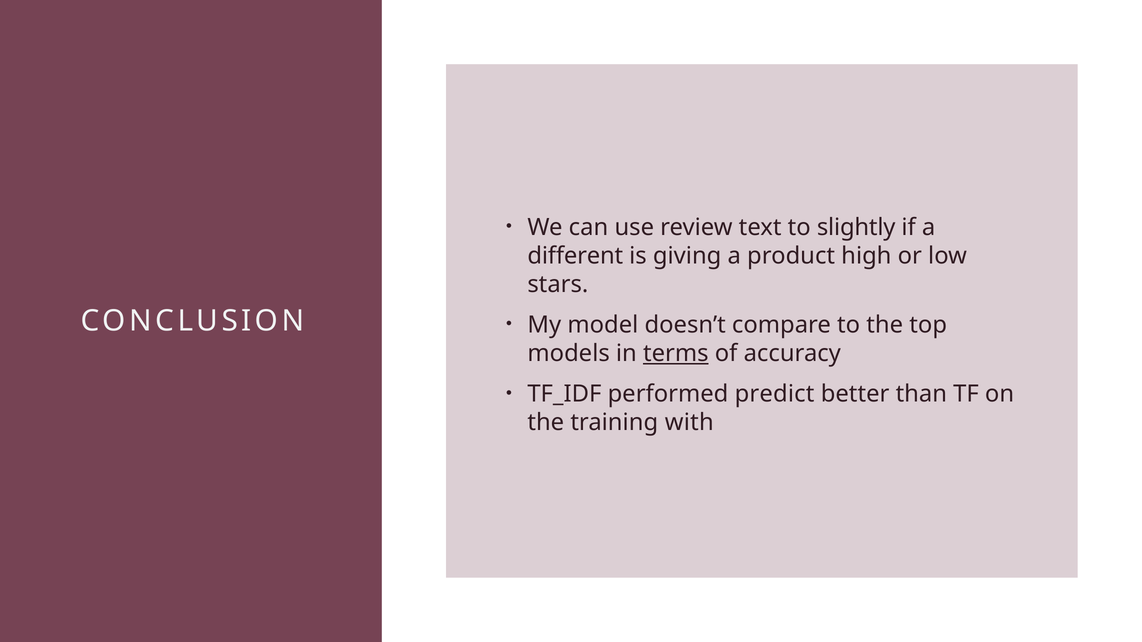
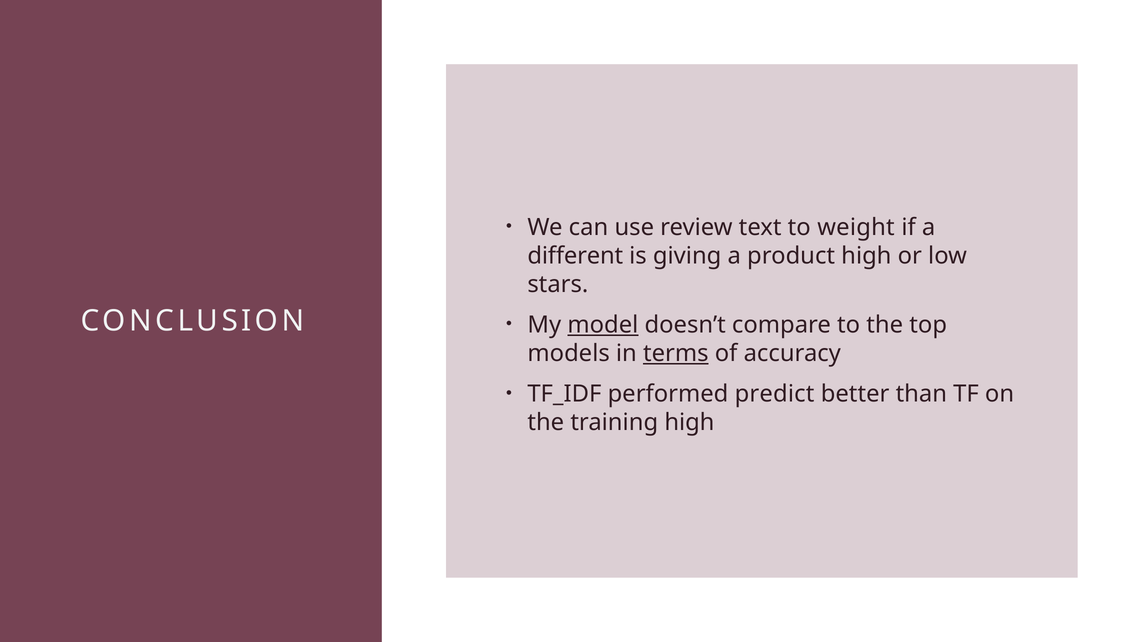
slightly: slightly -> weight (856, 227)
model underline: none -> present (603, 325)
training with: with -> high (689, 423)
